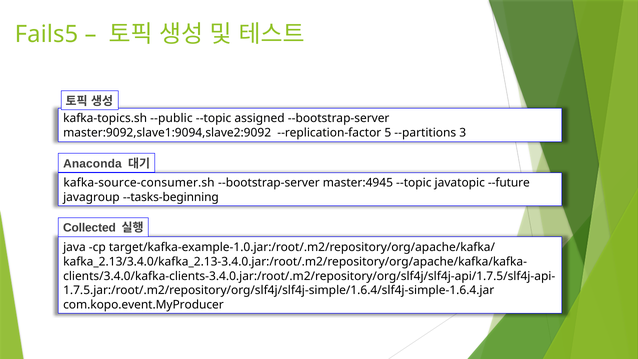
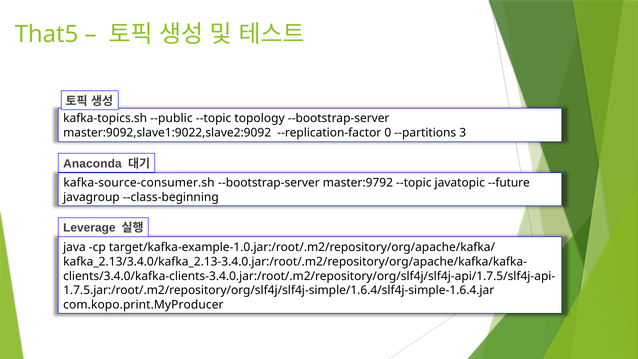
Fails5: Fails5 -> That5 (47, 34)
assigned: assigned -> topology (260, 119)
master:9092,slave1:9094,slave2:9092: master:9092,slave1:9094,slave2:9092 -> master:9092,slave1:9022,slave2:9092 (167, 133)
5: 5 -> 0 (388, 133)
master:4945: master:4945 -> master:9792 (358, 183)
--tasks-beginning: --tasks-beginning -> --class-beginning (171, 197)
Collected: Collected -> Leverage (89, 228)
com.kopo.event.MyProducer: com.kopo.event.MyProducer -> com.kopo.print.MyProducer (143, 305)
